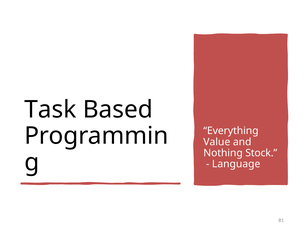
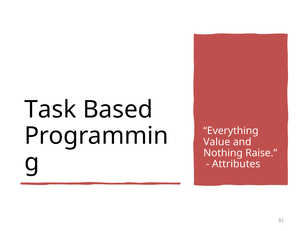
Stock: Stock -> Raise (261, 153)
Language: Language -> Attributes (236, 164)
